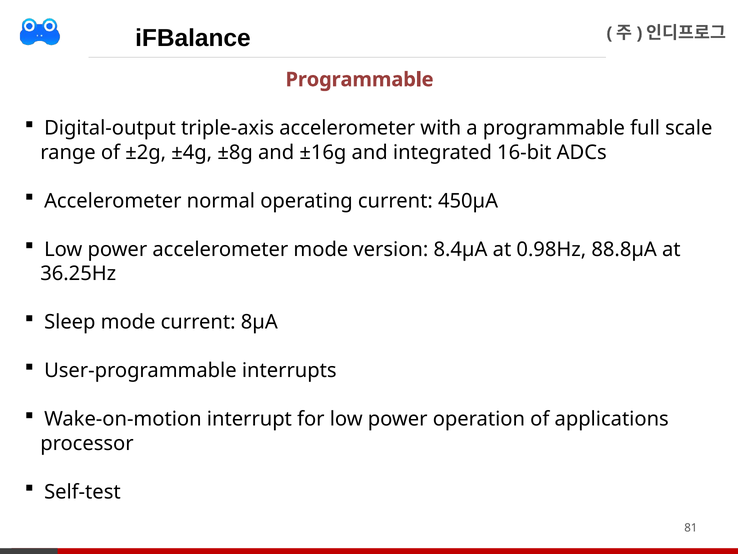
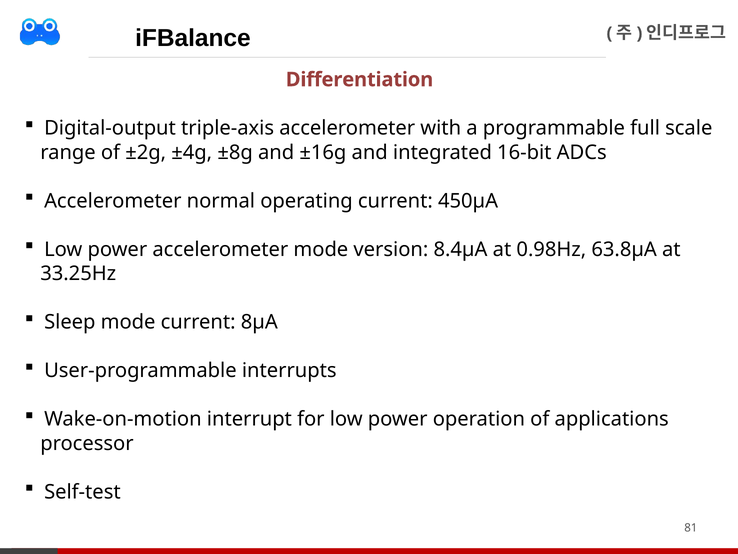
Programmable: Programmable -> Differentiation (360, 80)
88.8µA: 88.8µA -> 63.8µA (624, 249)
36.25Hz: 36.25Hz -> 33.25Hz (78, 273)
